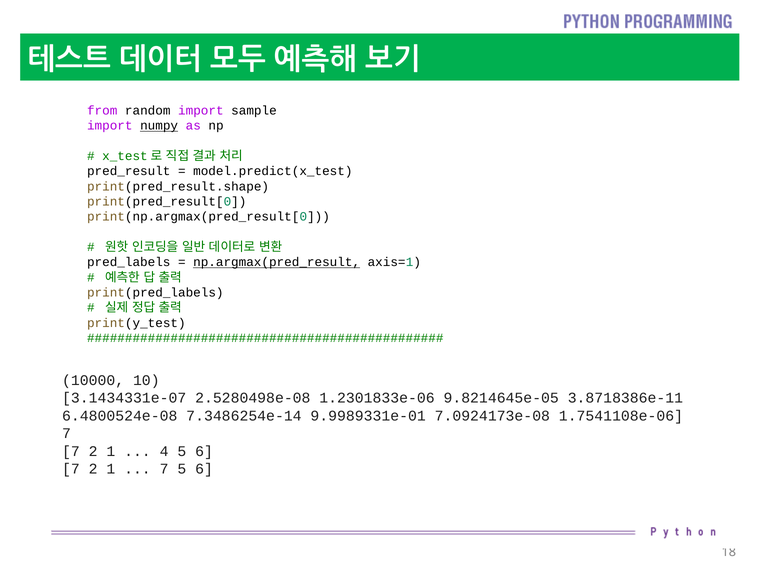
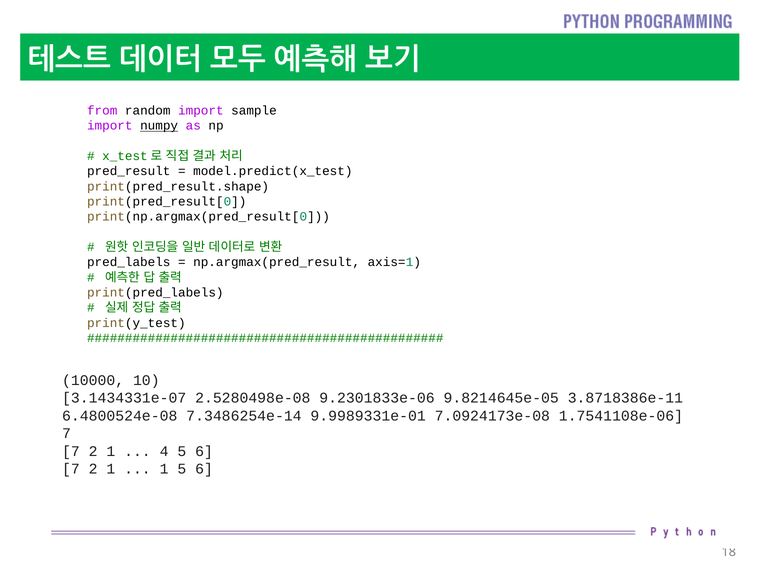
np.argmax(pred_result underline: present -> none (277, 262)
1.2301833e-06: 1.2301833e-06 -> 9.2301833e-06 (377, 398)
7: 7 -> 1 (164, 469)
